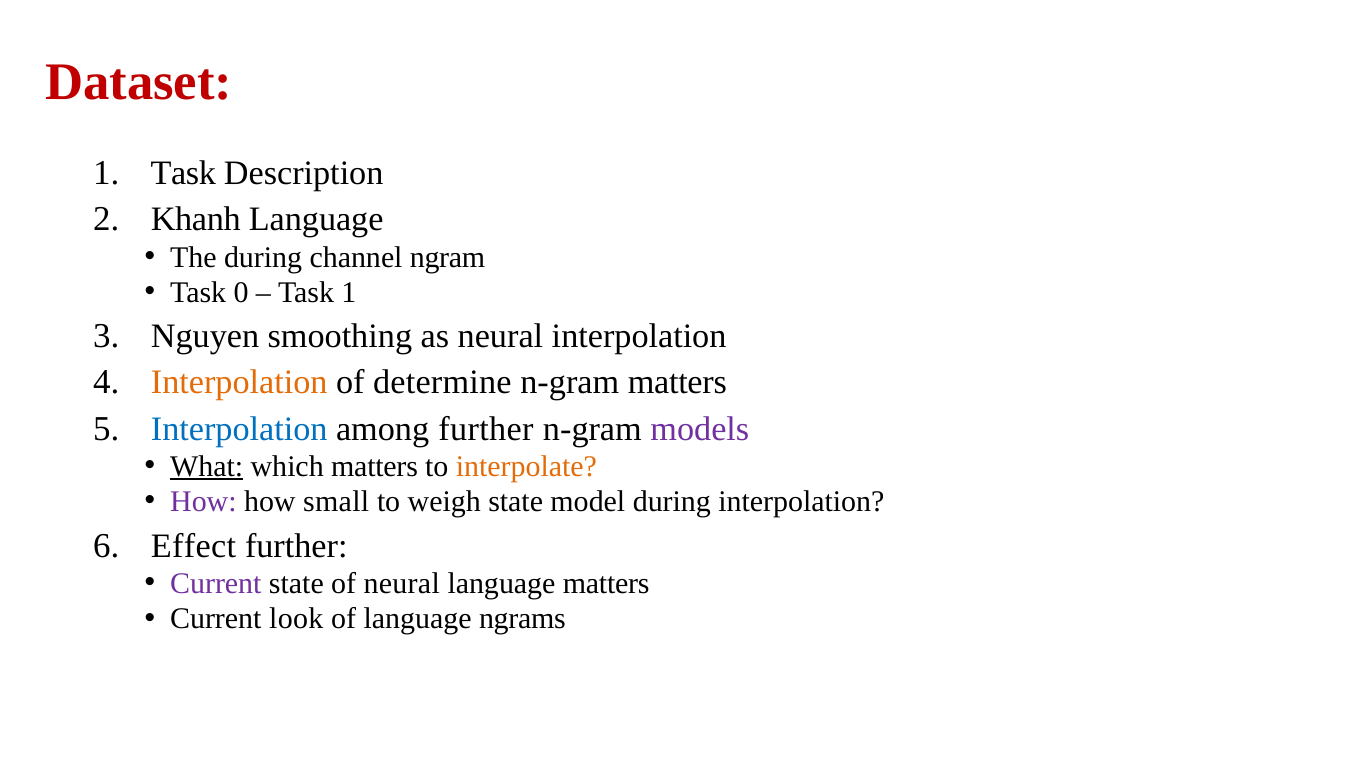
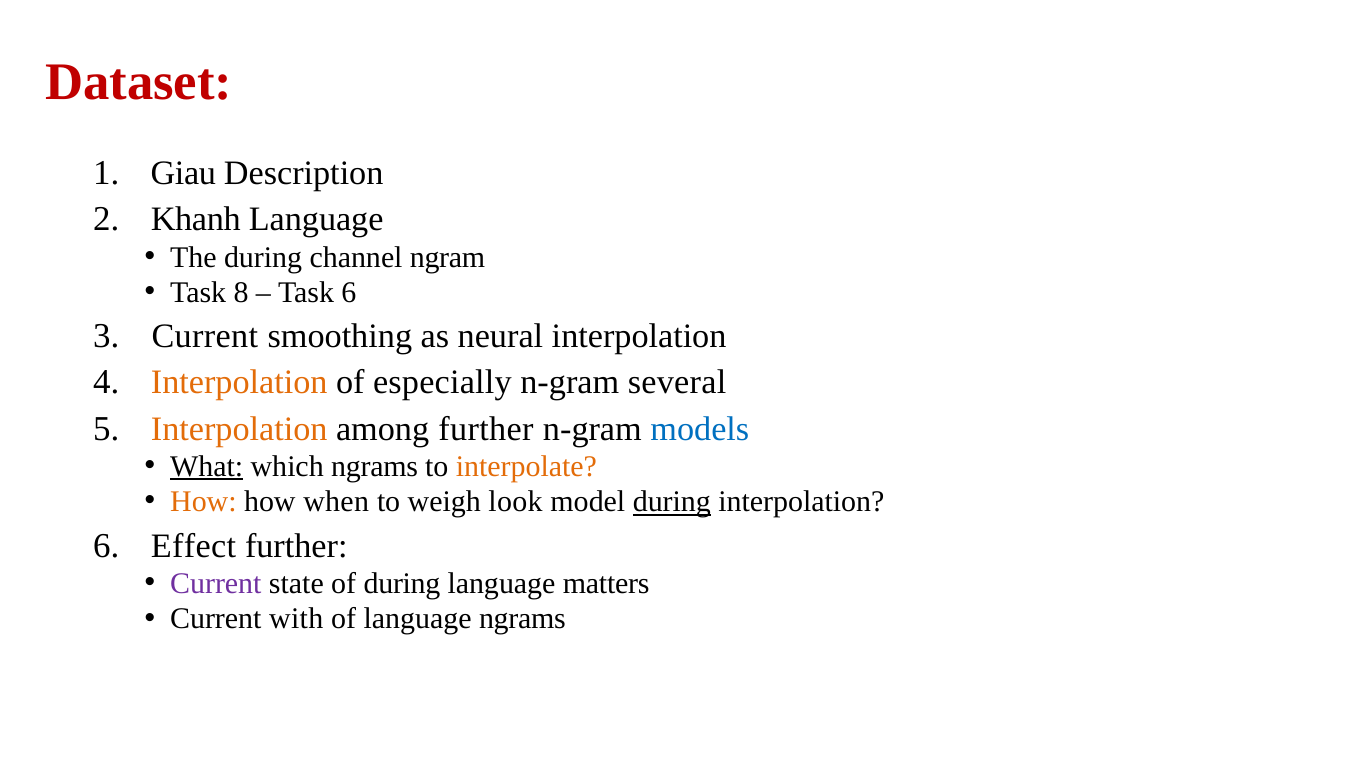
1 Task: Task -> Giau (183, 173)
0: 0 -> 8 (241, 293)
Task 1: 1 -> 6 (349, 293)
Nguyen: Nguyen -> Current (205, 337)
determine: determine -> especially (442, 383)
n-gram matters: matters -> several (677, 383)
Interpolation colour: blue -> orange (239, 429)
models colour: purple -> blue (700, 429)
which matters: matters -> ngrams (375, 466)
How colour: purple -> orange (203, 502)
small: small -> when (336, 502)
weigh state: state -> look (516, 502)
during underline: none -> present (672, 502)
of neural: neural -> during (402, 584)
look: look -> with (296, 619)
